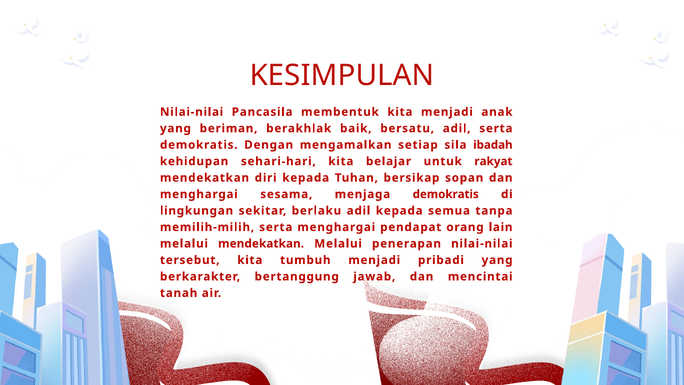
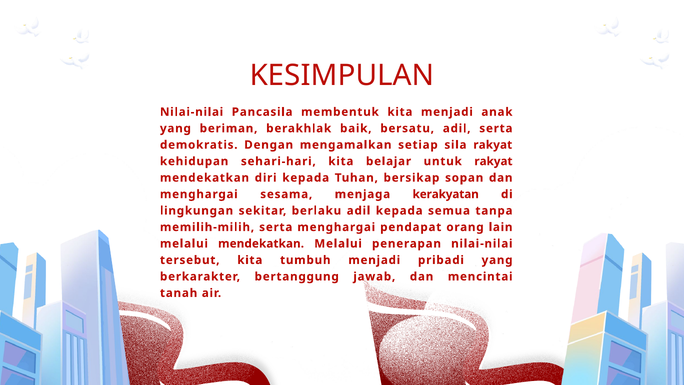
sila ibadah: ibadah -> rakyat (493, 145)
menjaga demokratis: demokratis -> kerakyatan (446, 194)
